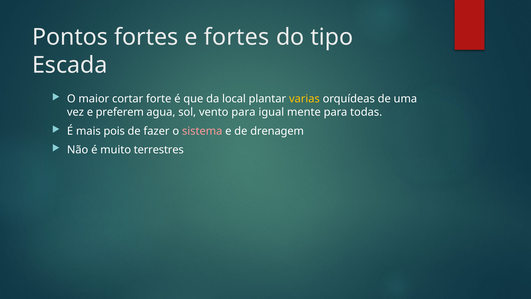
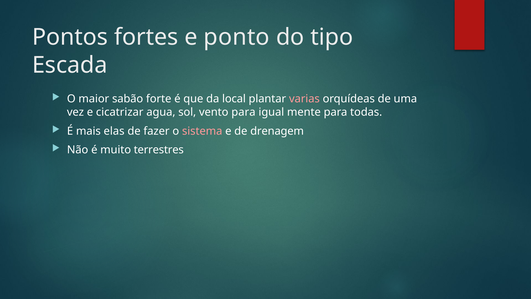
e fortes: fortes -> ponto (237, 37)
cortar: cortar -> sabão (128, 99)
varias colour: yellow -> pink (304, 99)
preferem: preferem -> cicatrizar (120, 112)
pois: pois -> elas (114, 131)
